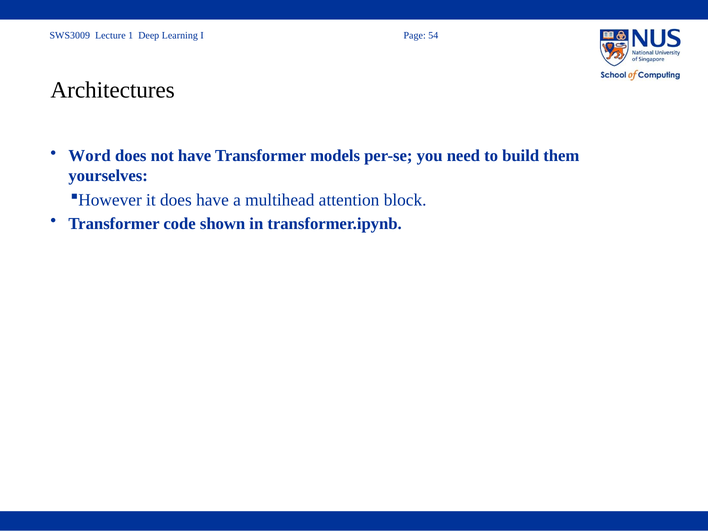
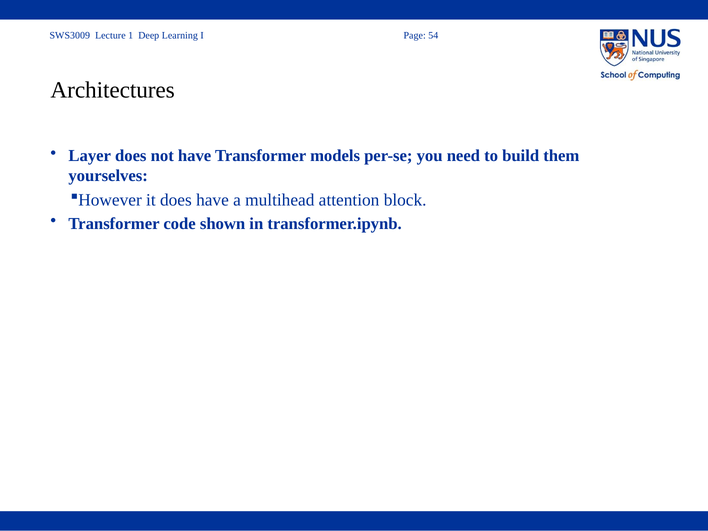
Word: Word -> Layer (90, 156)
